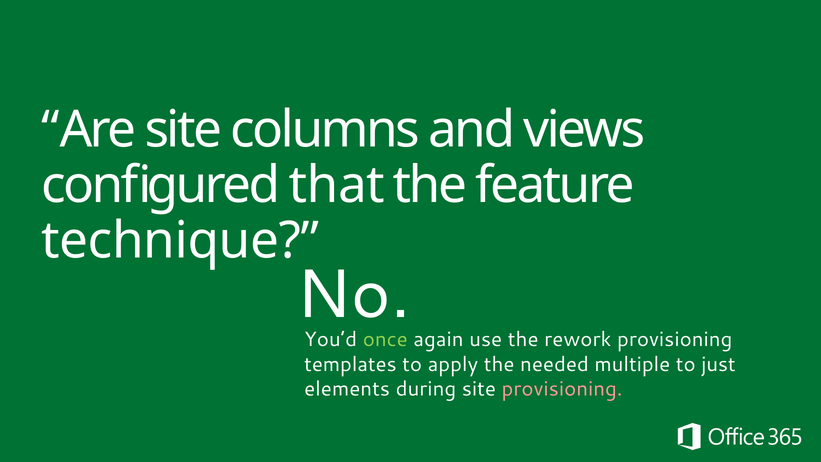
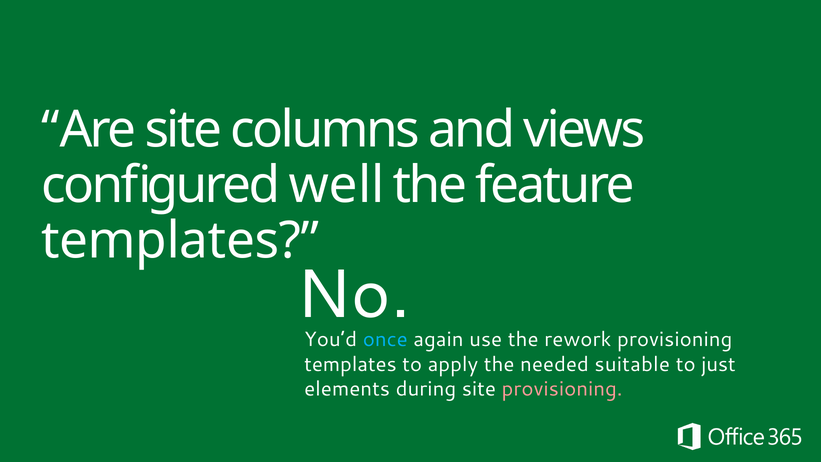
that: that -> well (337, 185)
technique: technique -> templates (180, 241)
once colour: light green -> light blue (385, 340)
multiple: multiple -> suitable (632, 364)
